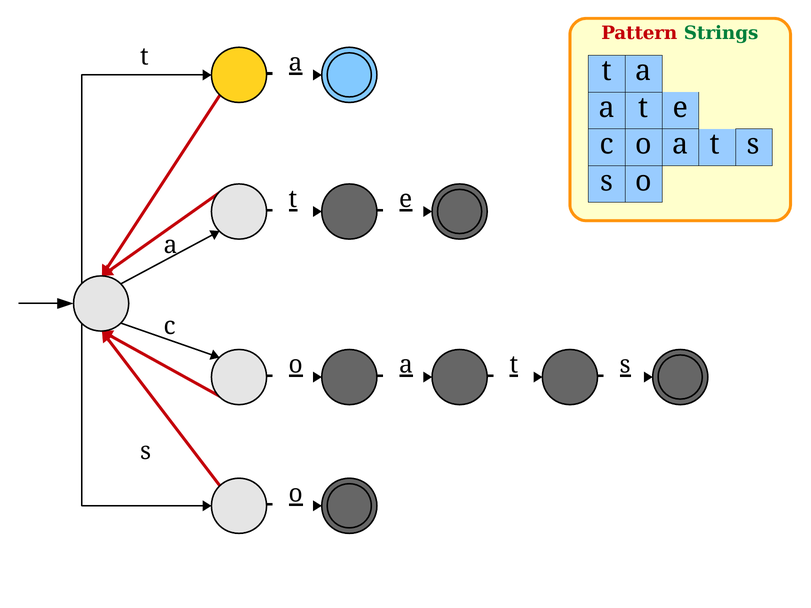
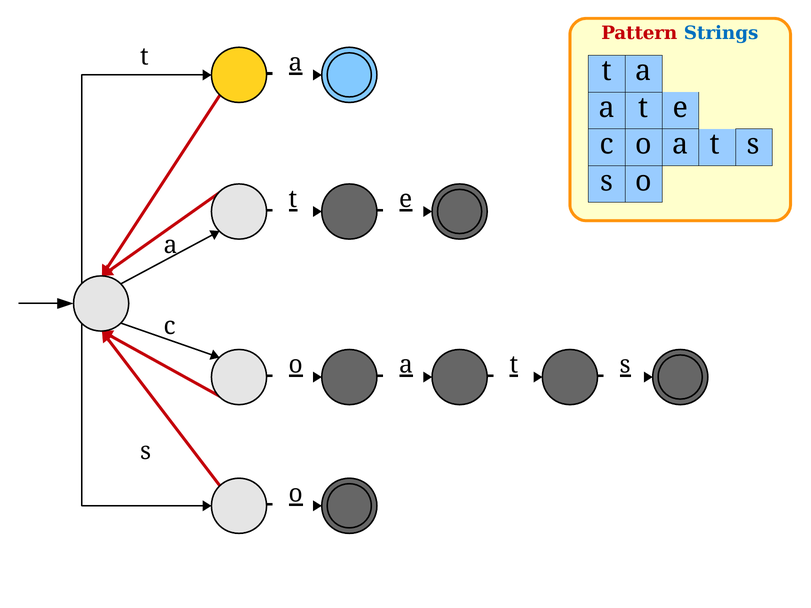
Strings colour: green -> blue (721, 33)
